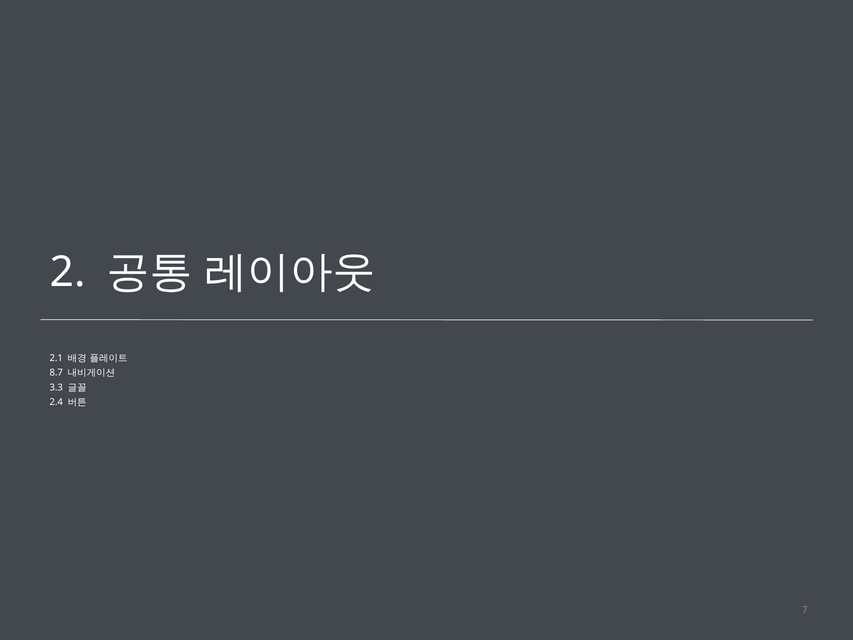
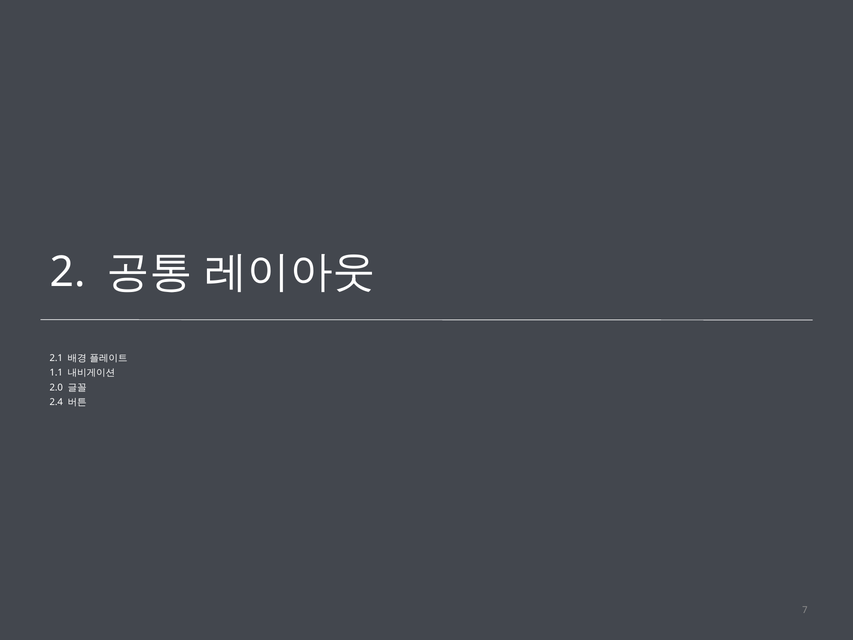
8.7: 8.7 -> 1.1 (56, 373)
3.3: 3.3 -> 2.0 (56, 387)
